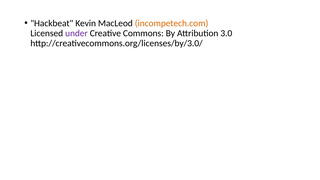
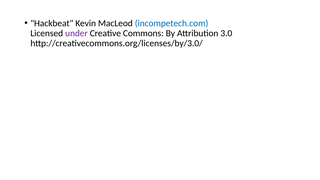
incompetech.com colour: orange -> blue (172, 23)
